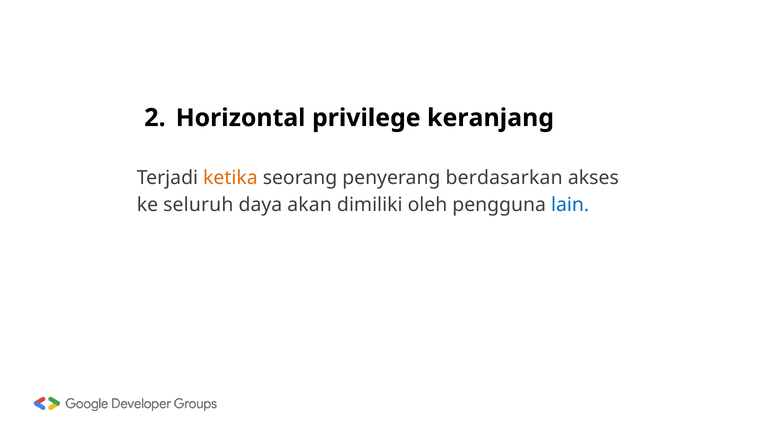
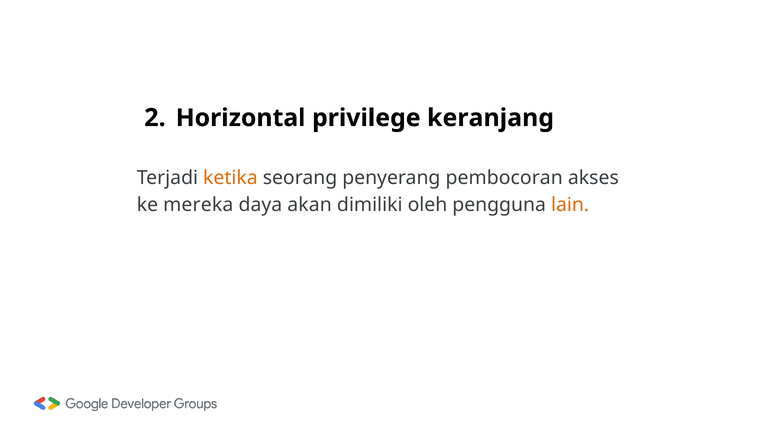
berdasarkan: berdasarkan -> pembocoran (504, 178)
seluruh: seluruh -> mereka (198, 205)
lain colour: blue -> orange (570, 205)
